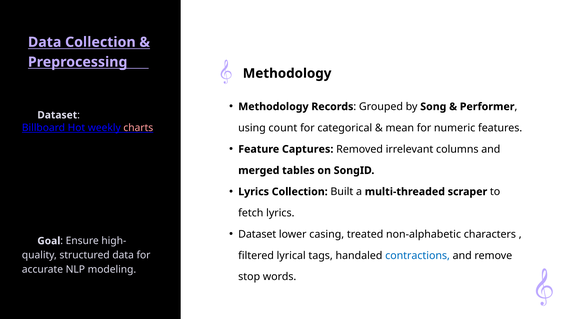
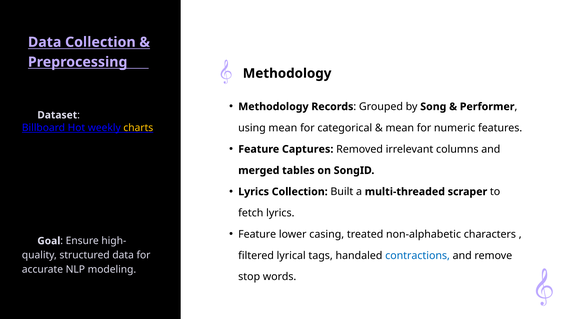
charts colour: pink -> yellow (138, 128)
using count: count -> mean (283, 128)
Dataset: Dataset -> Feature (257, 234)
